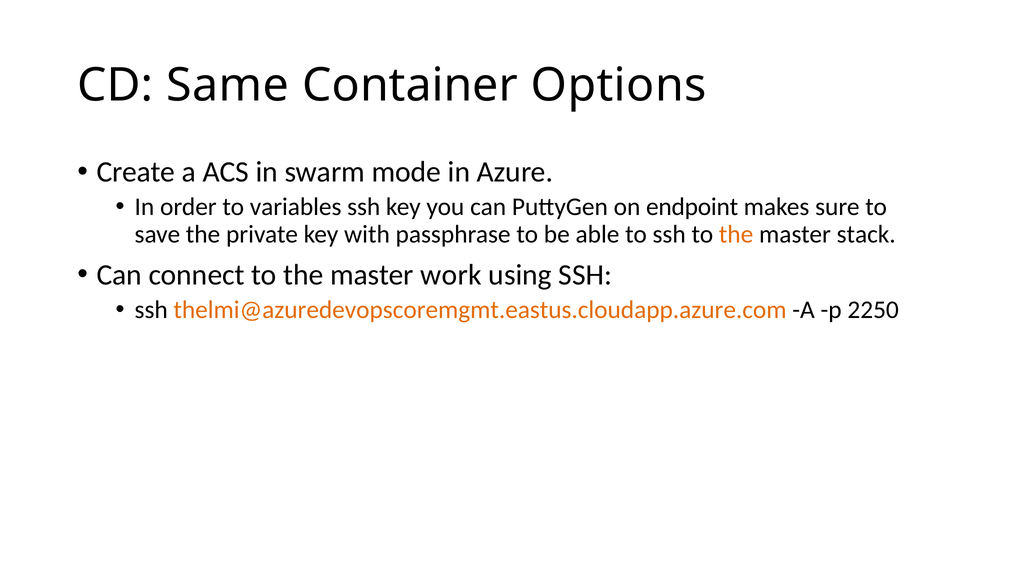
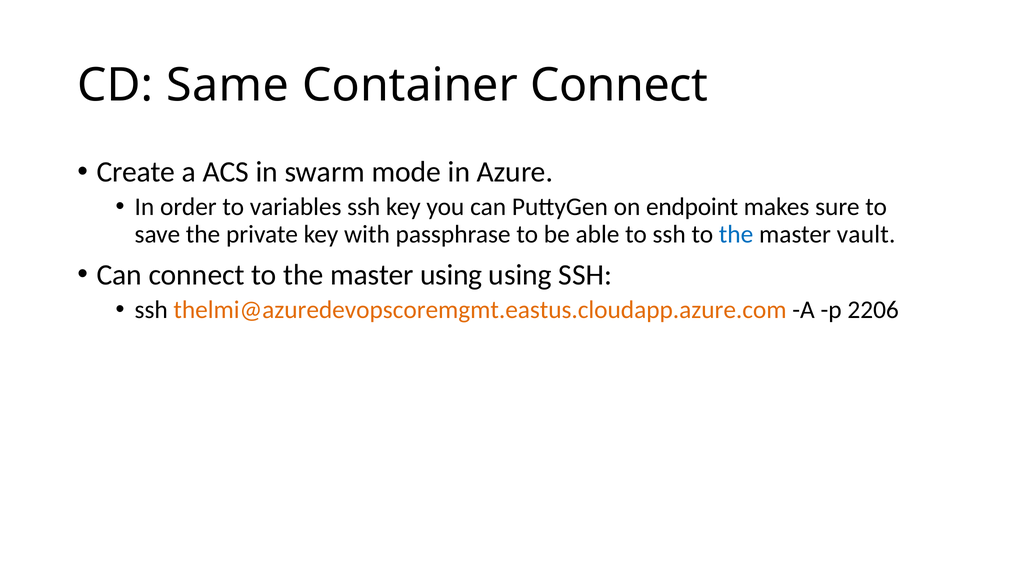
Container Options: Options -> Connect (619, 85)
the colour: orange -> blue (736, 234)
stack: stack -> vault (866, 234)
master work: work -> using (451, 274)
2250: 2250 -> 2206 (873, 310)
